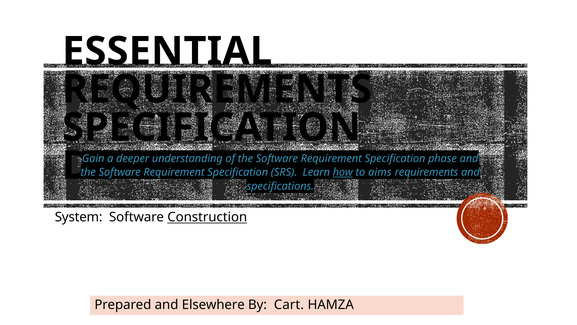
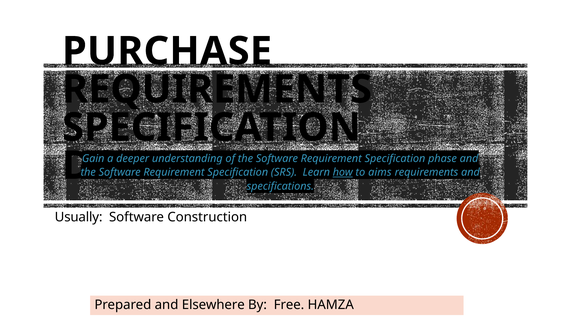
ESSENTIAL: ESSENTIAL -> PURCHASE (167, 51)
System: System -> Usually (79, 217)
Construction underline: present -> none (207, 217)
Cart: Cart -> Free (289, 304)
